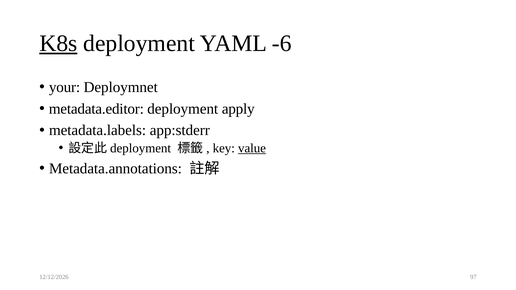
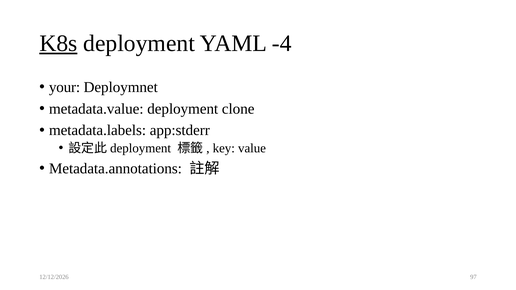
-6: -6 -> -4 (282, 43)
metadata.editor: metadata.editor -> metadata.value (96, 109)
apply: apply -> clone (238, 109)
value underline: present -> none (252, 148)
